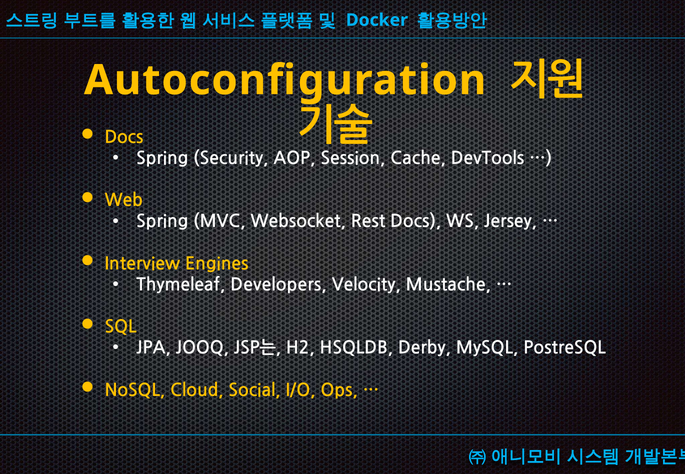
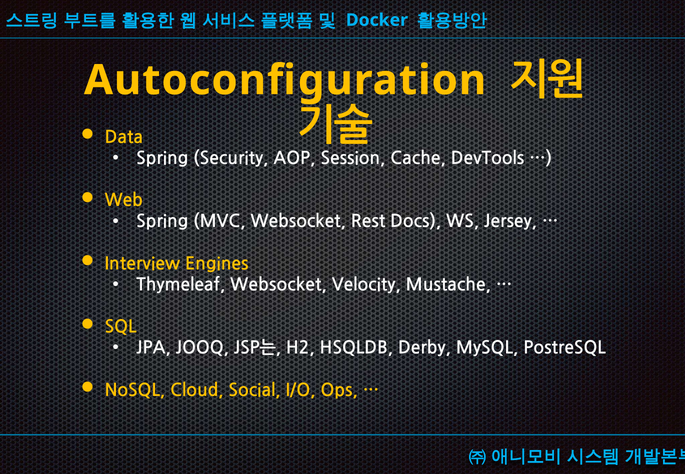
Docs: Docs -> Data (124, 137)
Thymeleaf Developers: Developers -> Websocket (279, 285)
